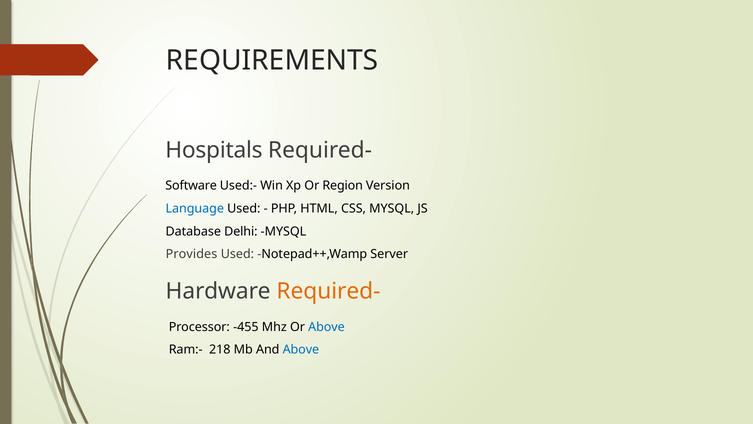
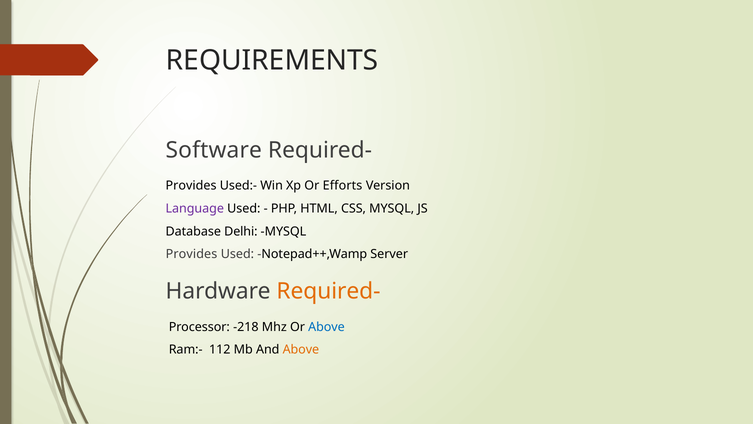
Hospitals: Hospitals -> Software (214, 150)
Software: Software -> Provides (191, 185)
Region: Region -> Efforts (343, 185)
Language colour: blue -> purple (195, 208)
-455: -455 -> -218 (246, 327)
218: 218 -> 112 (220, 349)
Above colour: blue -> orange (301, 349)
